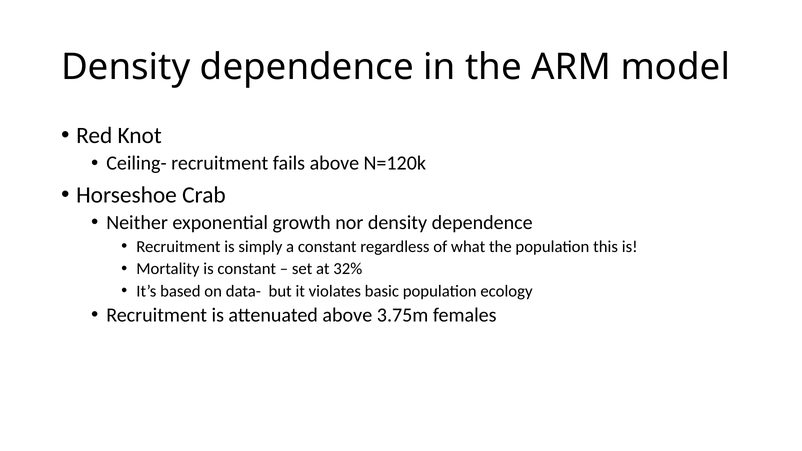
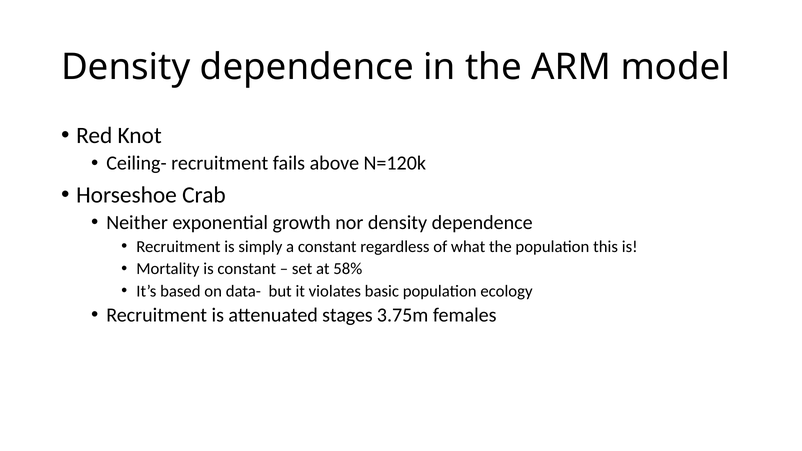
32%: 32% -> 58% (348, 269)
attenuated above: above -> stages (347, 315)
